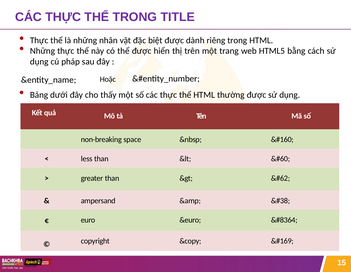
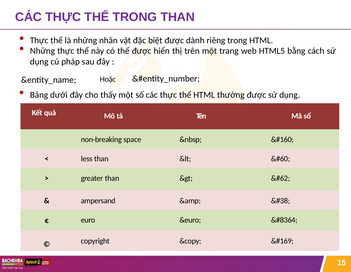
TRONG TITLE: TITLE -> THAN (178, 17)
